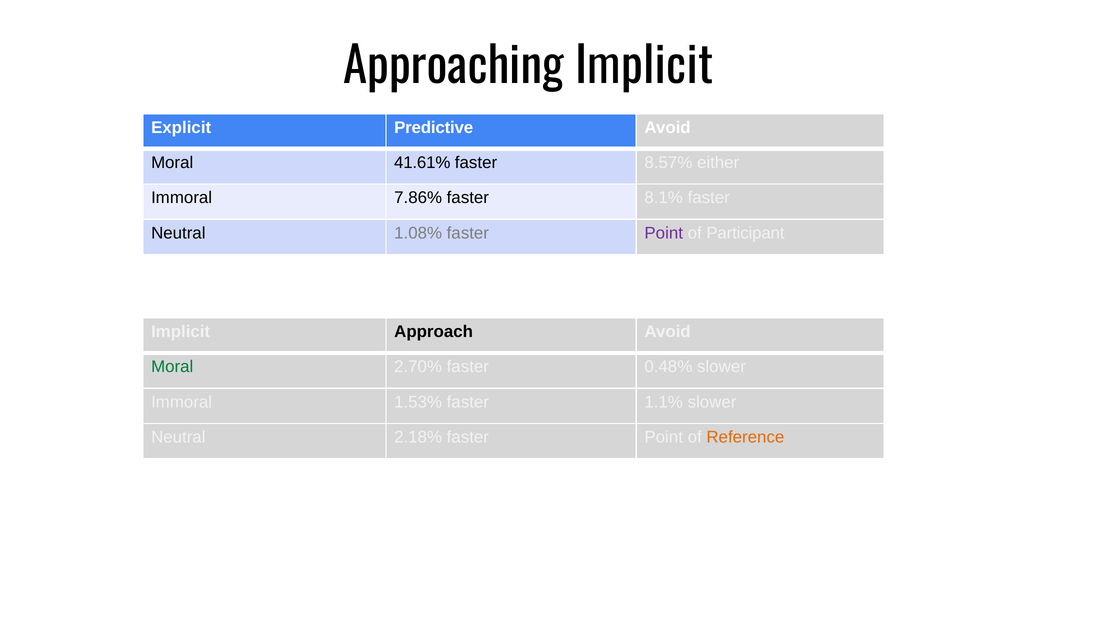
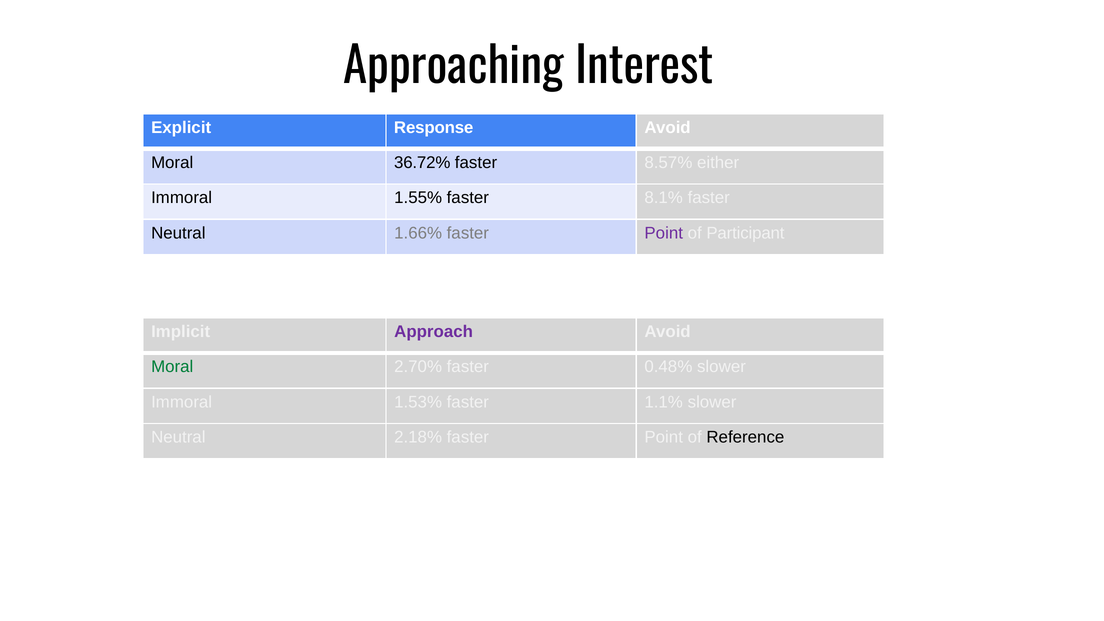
Approaching Implicit: Implicit -> Interest (644, 67)
Predictive: Predictive -> Response (434, 128)
41.61%: 41.61% -> 36.72% (422, 163)
7.86%: 7.86% -> 1.55% (418, 198)
1.08%: 1.08% -> 1.66% (418, 233)
Approach colour: black -> purple (434, 332)
Reference colour: orange -> black (745, 437)
